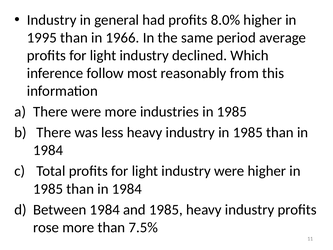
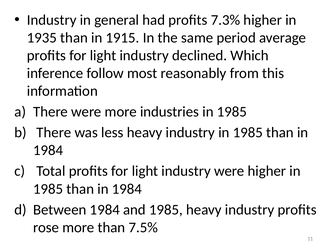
8.0%: 8.0% -> 7.3% (225, 20)
1995: 1995 -> 1935 (42, 38)
1966: 1966 -> 1915 (123, 38)
